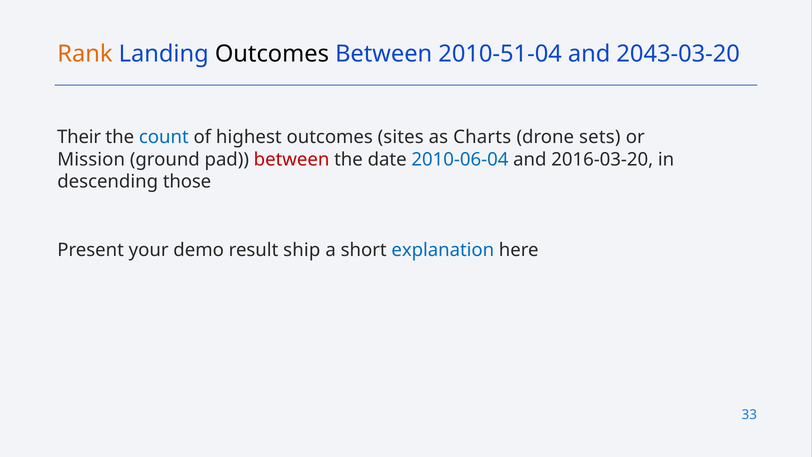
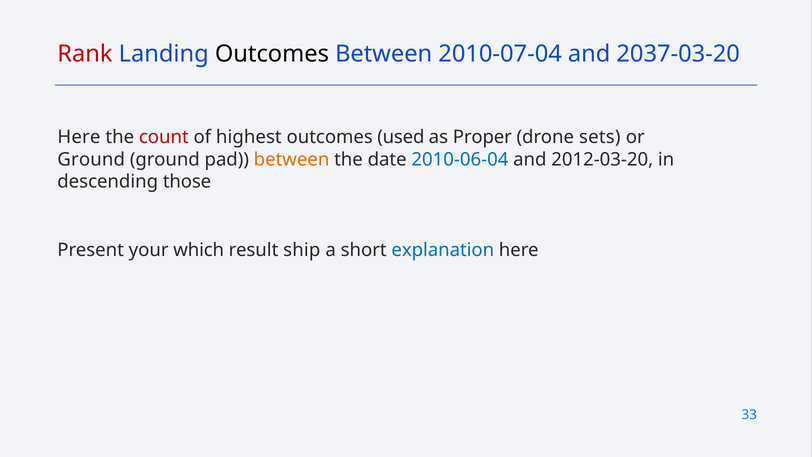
Rank colour: orange -> red (85, 54)
2010-51-04: 2010-51-04 -> 2010-07-04 (500, 54)
2043-03-20: 2043-03-20 -> 2037-03-20 (678, 54)
Their: Their -> Here (79, 137)
count colour: blue -> red (164, 137)
sites: sites -> used (401, 137)
Charts: Charts -> Proper (482, 137)
Mission: Mission -> Ground (91, 159)
between colour: red -> orange (292, 159)
2016-03-20: 2016-03-20 -> 2012-03-20 (602, 159)
demo: demo -> which (199, 250)
